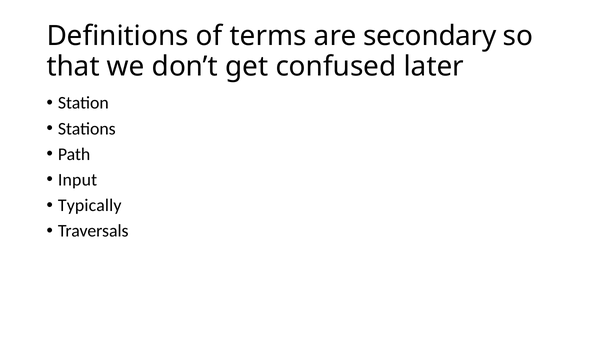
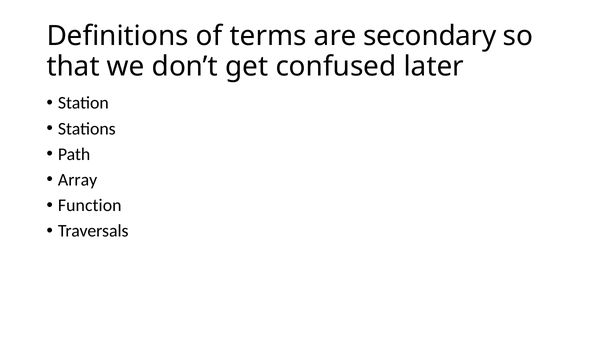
Input: Input -> Array (78, 180)
Typically: Typically -> Function (90, 205)
